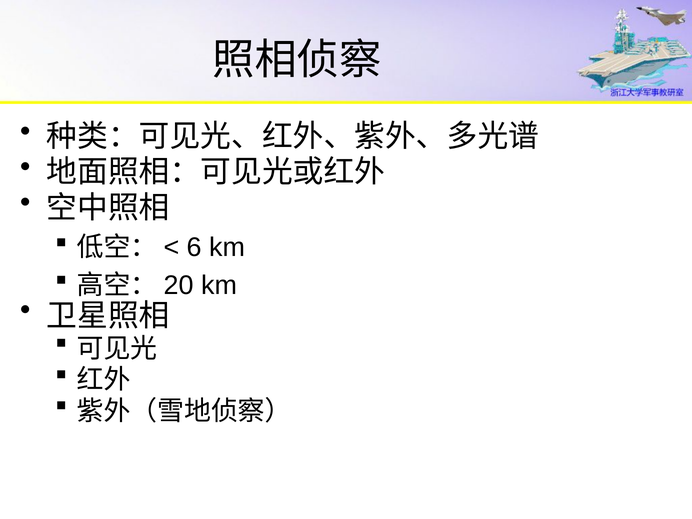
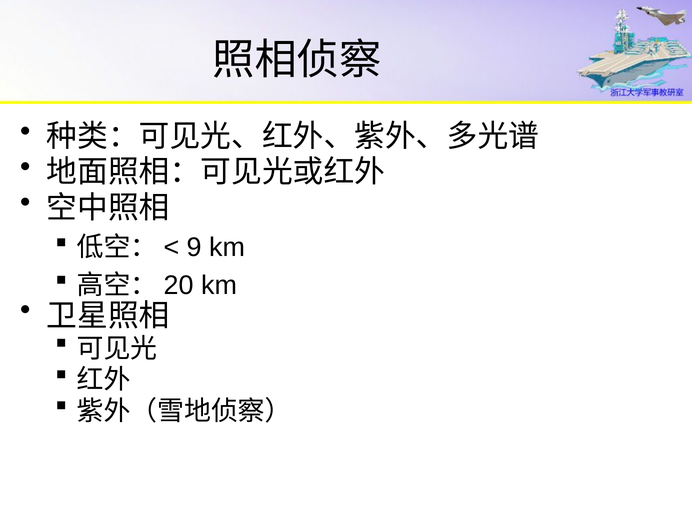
6: 6 -> 9 (194, 248)
